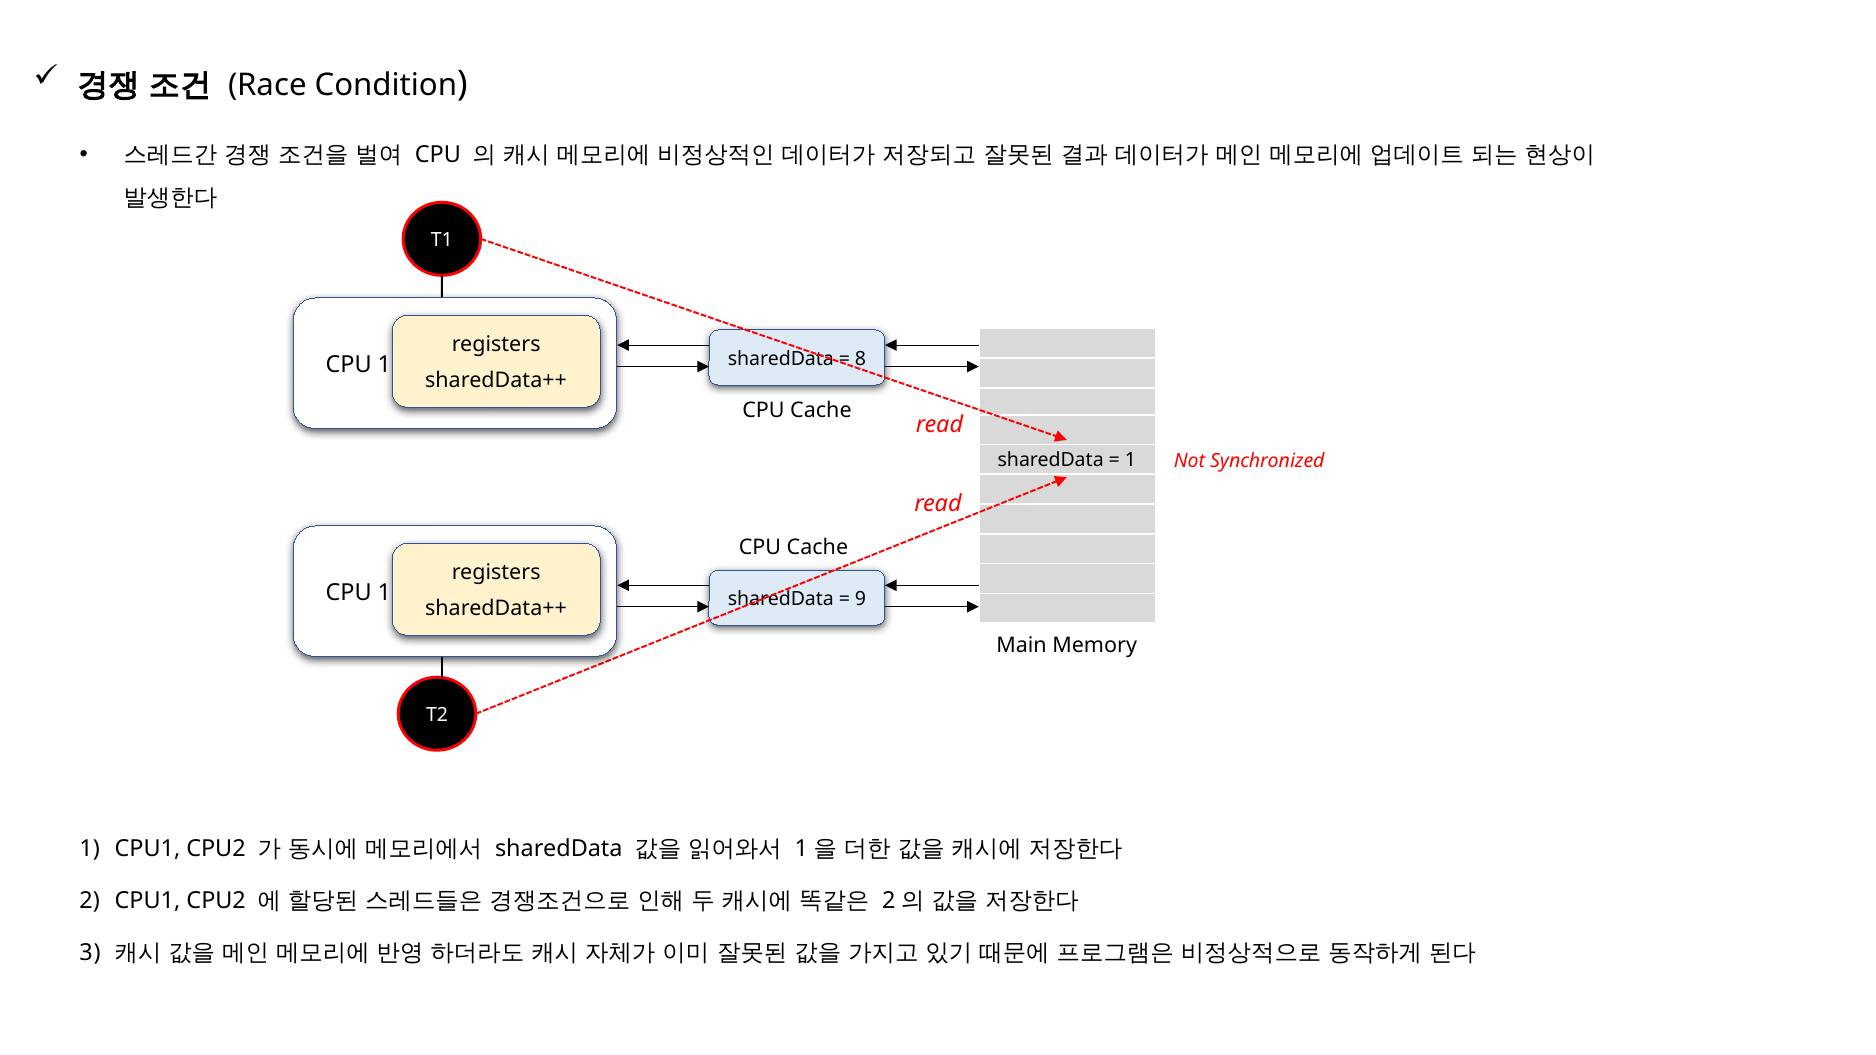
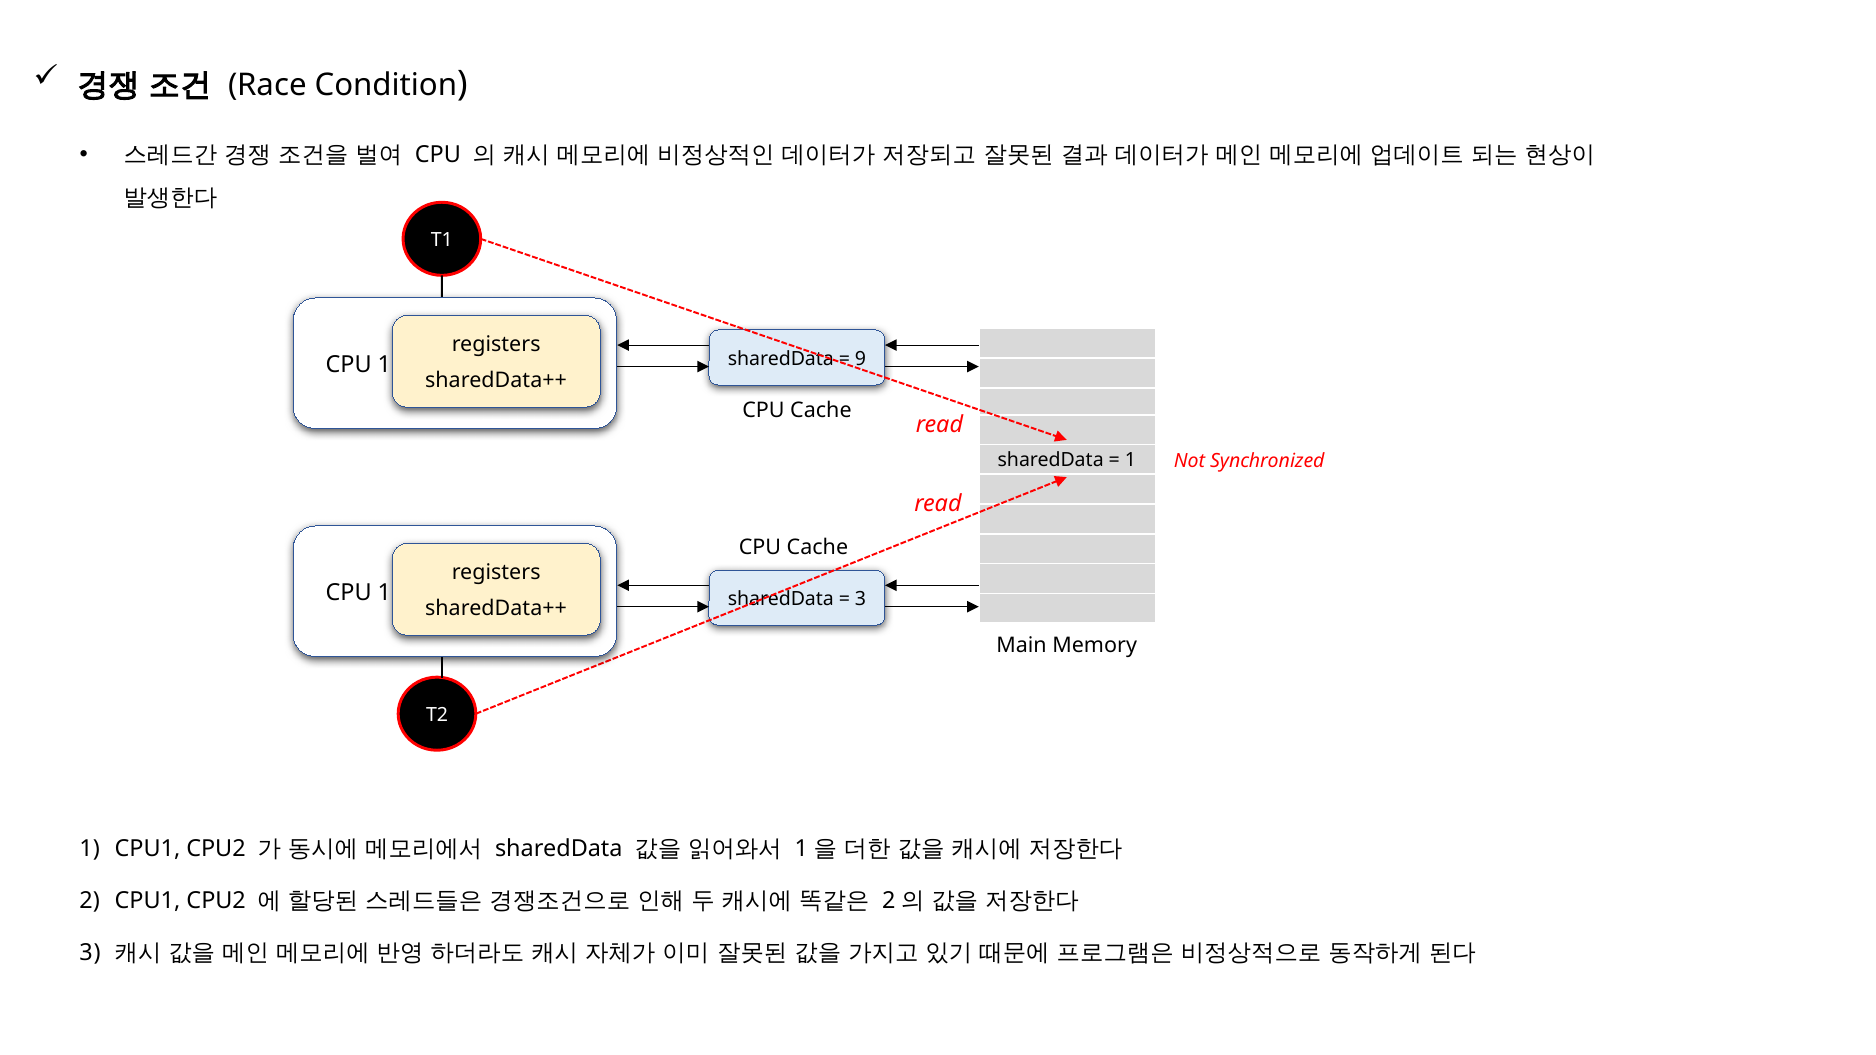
8: 8 -> 9 (861, 359)
9: 9 -> 3 (861, 599)
